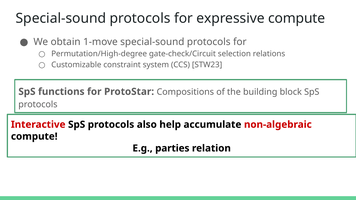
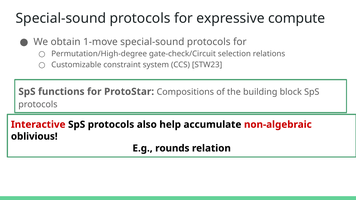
compute: compute -> oblivious (34, 137)
parties: parties -> rounds (172, 148)
